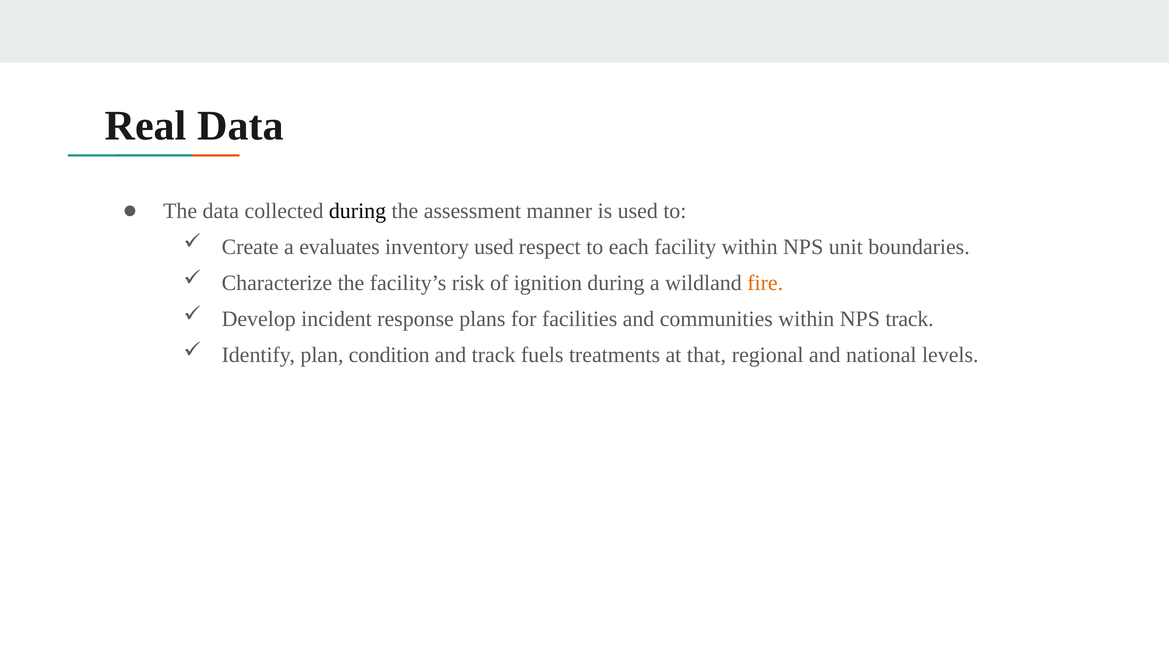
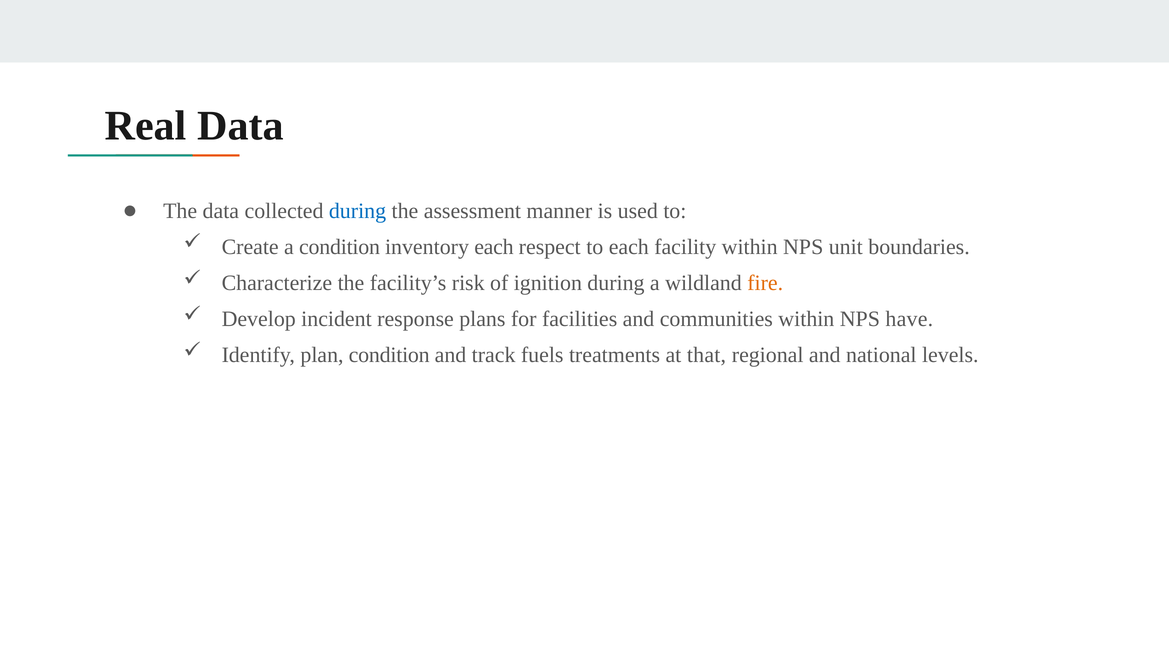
during colour: black -> blue (358, 211)
a evaluates: evaluates -> condition (340, 247)
inventory used: used -> each (494, 247)
NPS track: track -> have (909, 319)
